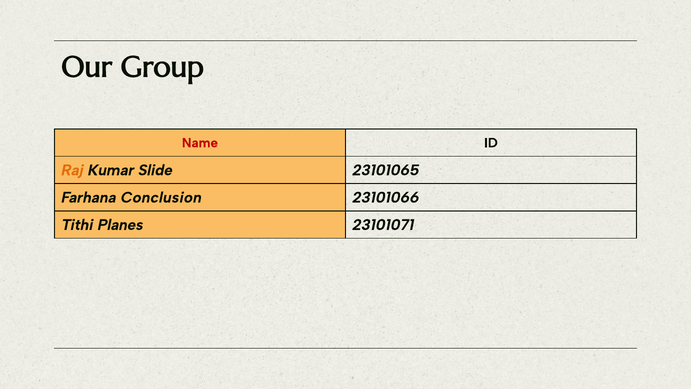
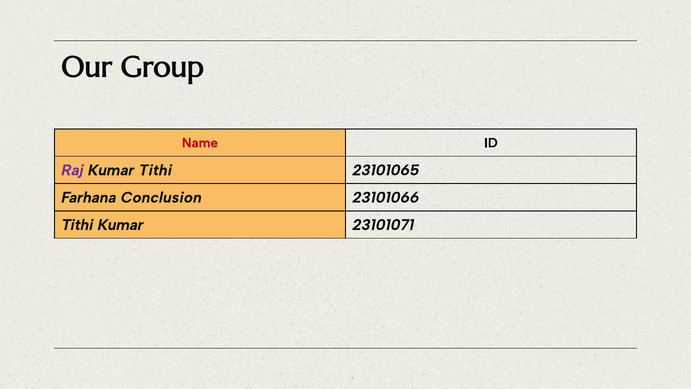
Raj colour: orange -> purple (72, 170)
Kumar Slide: Slide -> Tithi (155, 170)
Tithi Planes: Planes -> Kumar (120, 225)
